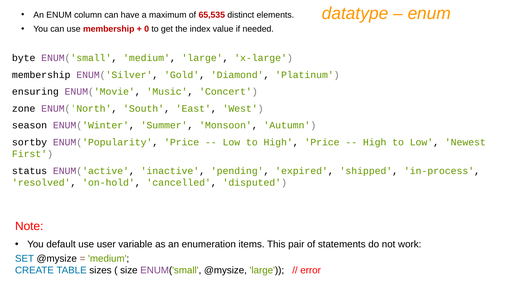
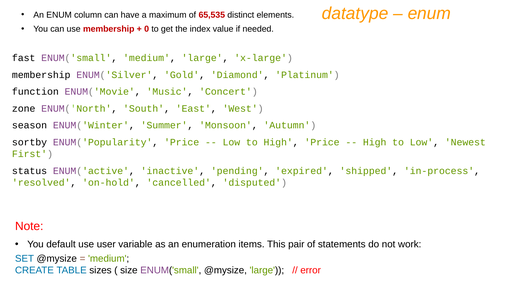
byte: byte -> fast (24, 58)
ensuring: ensuring -> function (35, 92)
